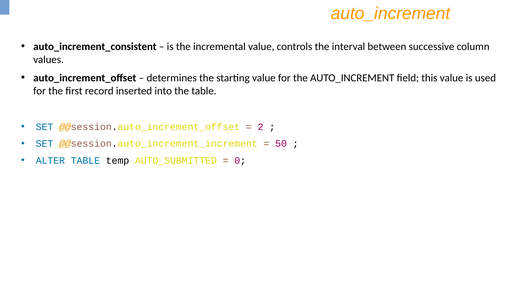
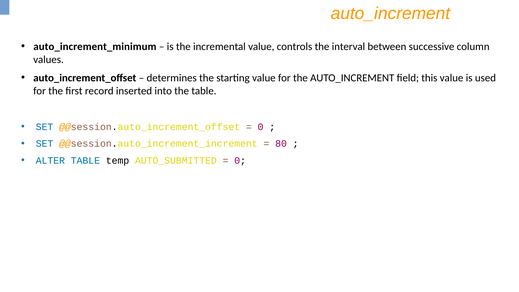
auto_increment_consistent: auto_increment_consistent -> auto_increment_minimum (95, 47)
2: 2 -> 0 (261, 127)
50: 50 -> 80 (281, 144)
